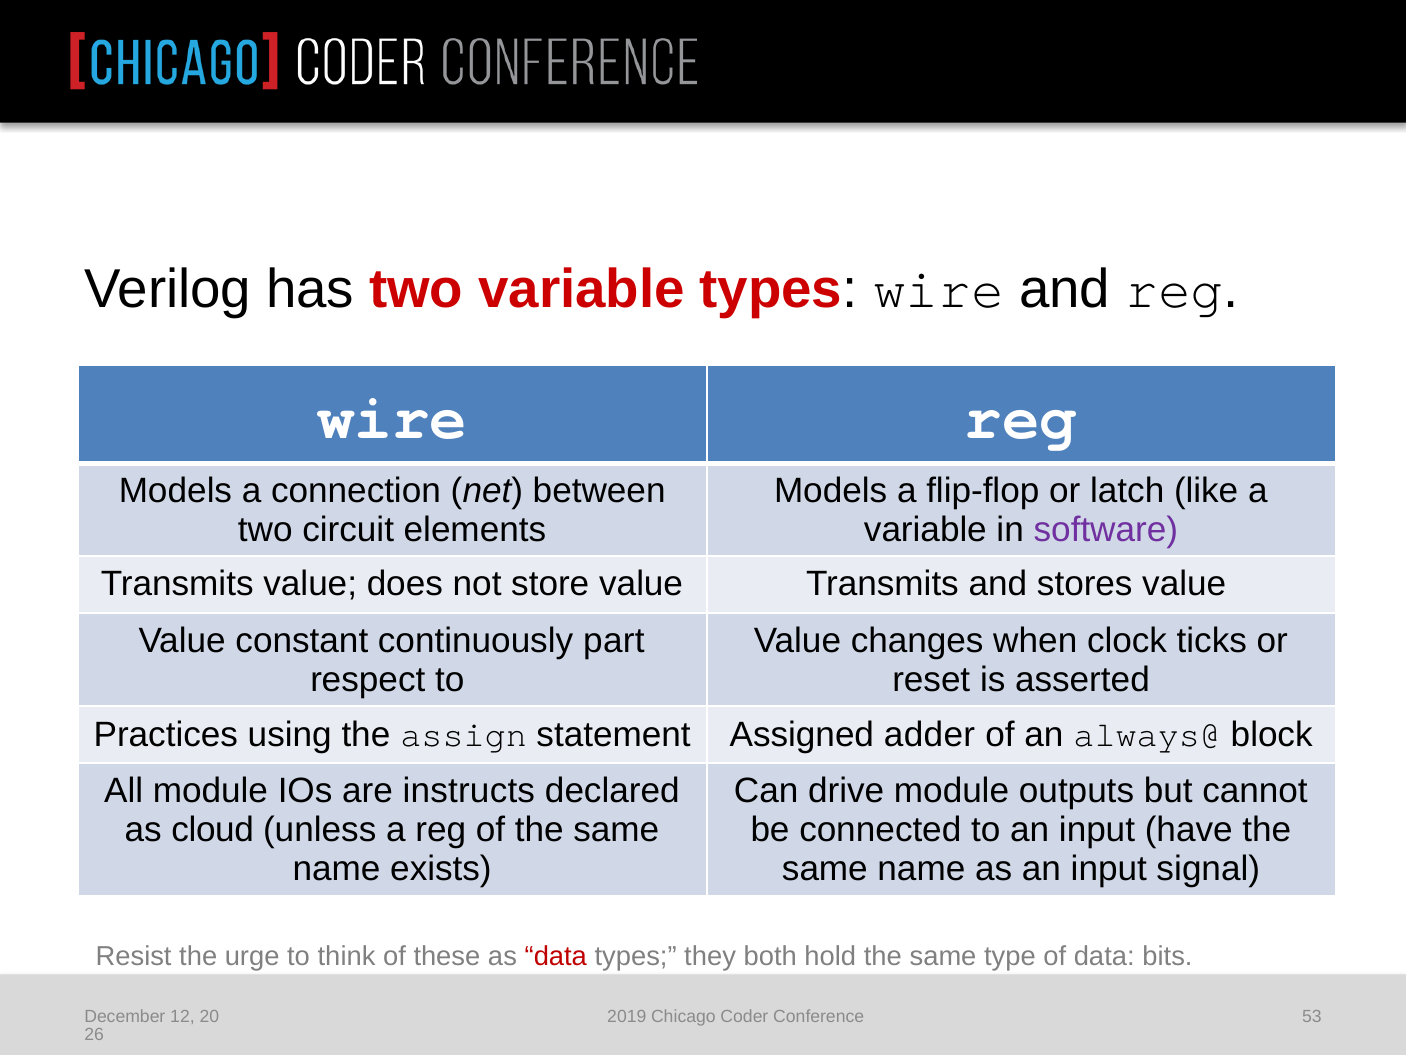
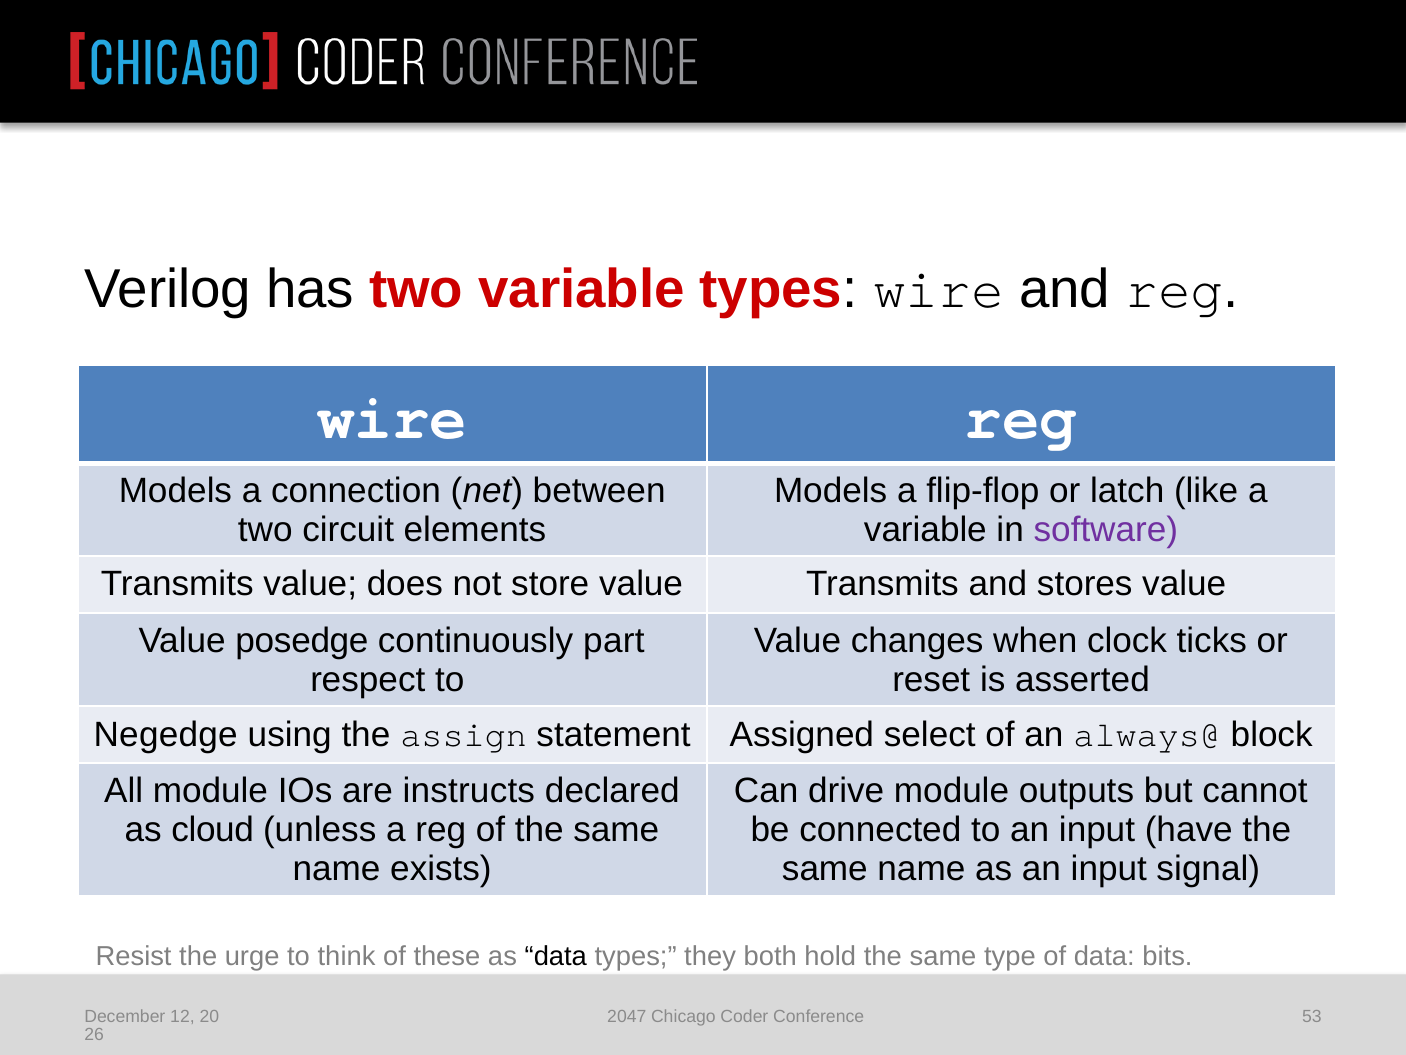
constant: constant -> posedge (302, 640)
Practices: Practices -> Negedge (166, 735)
adder: adder -> select (930, 735)
data colour: red -> black (556, 956)
2019: 2019 -> 2047 (627, 1017)
